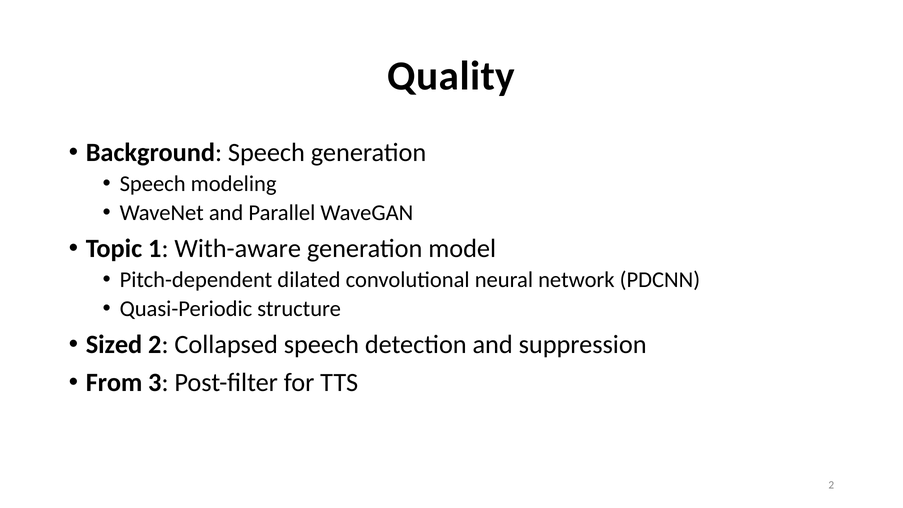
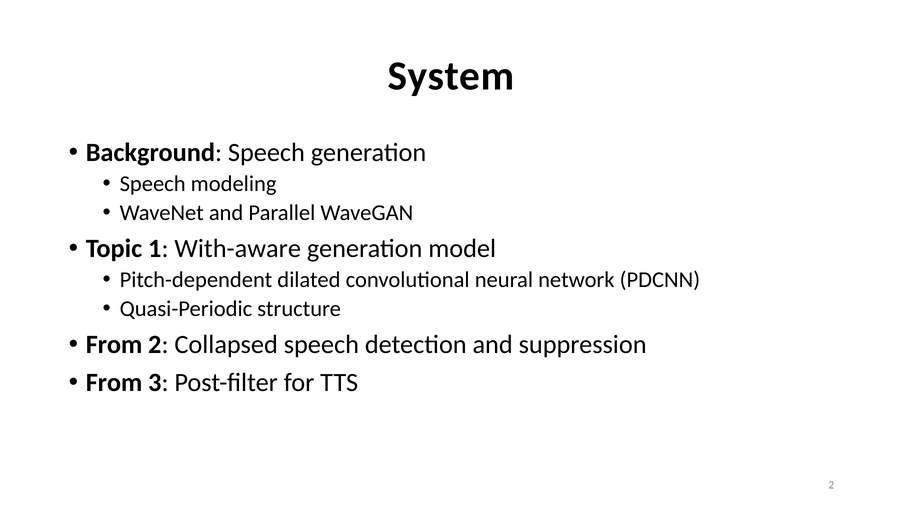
Quality: Quality -> System (451, 76)
Sized: Sized -> From (114, 344)
